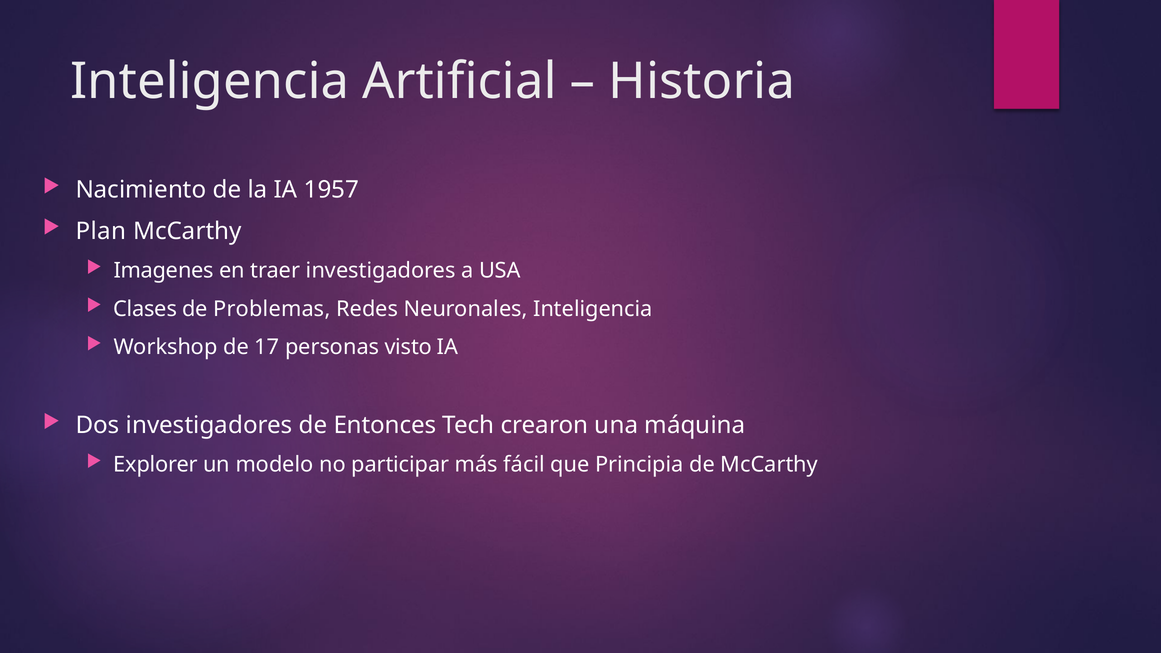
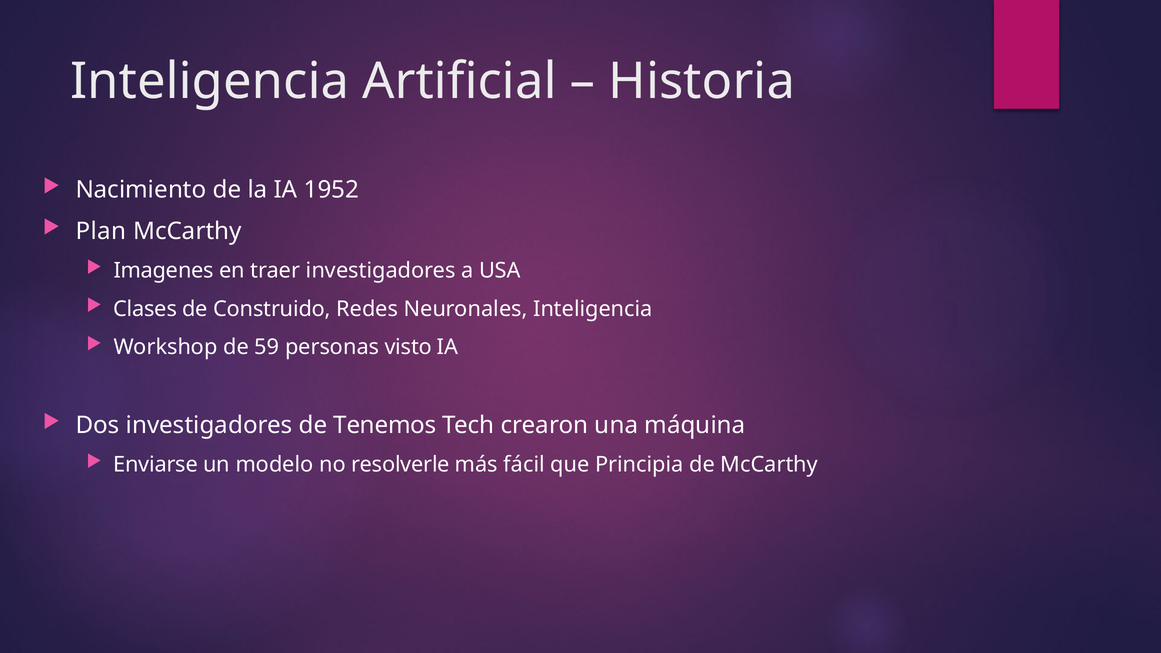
1957: 1957 -> 1952 (331, 190)
Problemas: Problemas -> Construido (272, 309)
17: 17 -> 59 (267, 347)
Entonces: Entonces -> Tenemos (385, 425)
Explorer: Explorer -> Enviarse (156, 465)
participar: participar -> resolverle (400, 465)
